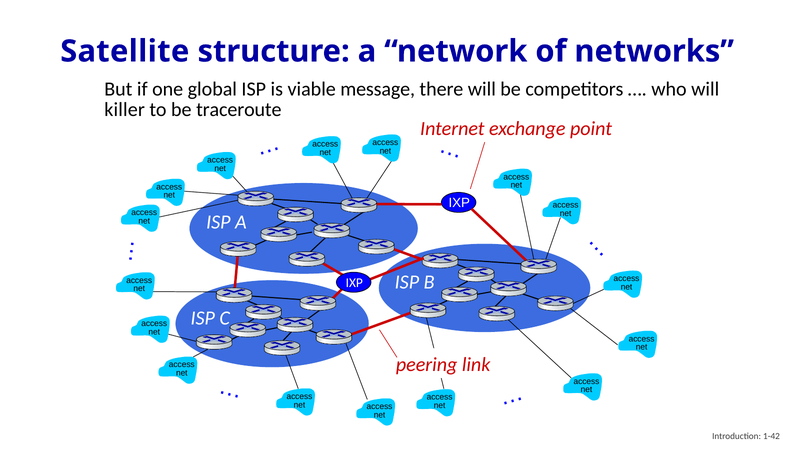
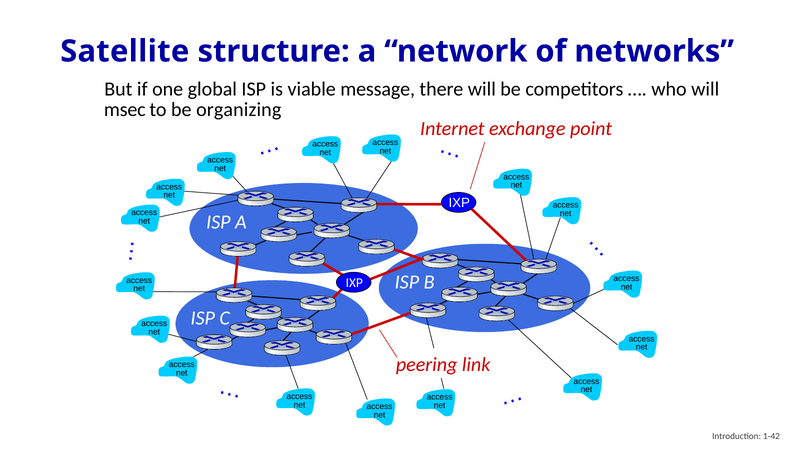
killer: killer -> msec (125, 110)
traceroute: traceroute -> organizing (239, 110)
